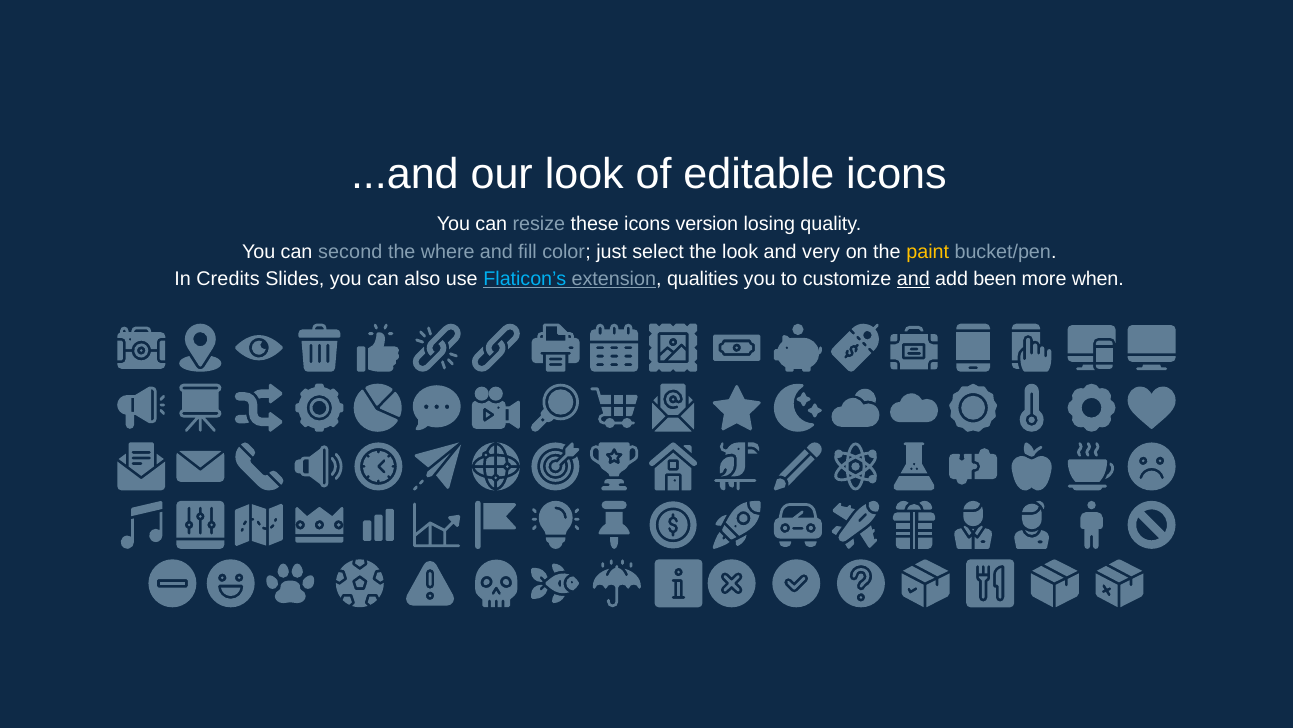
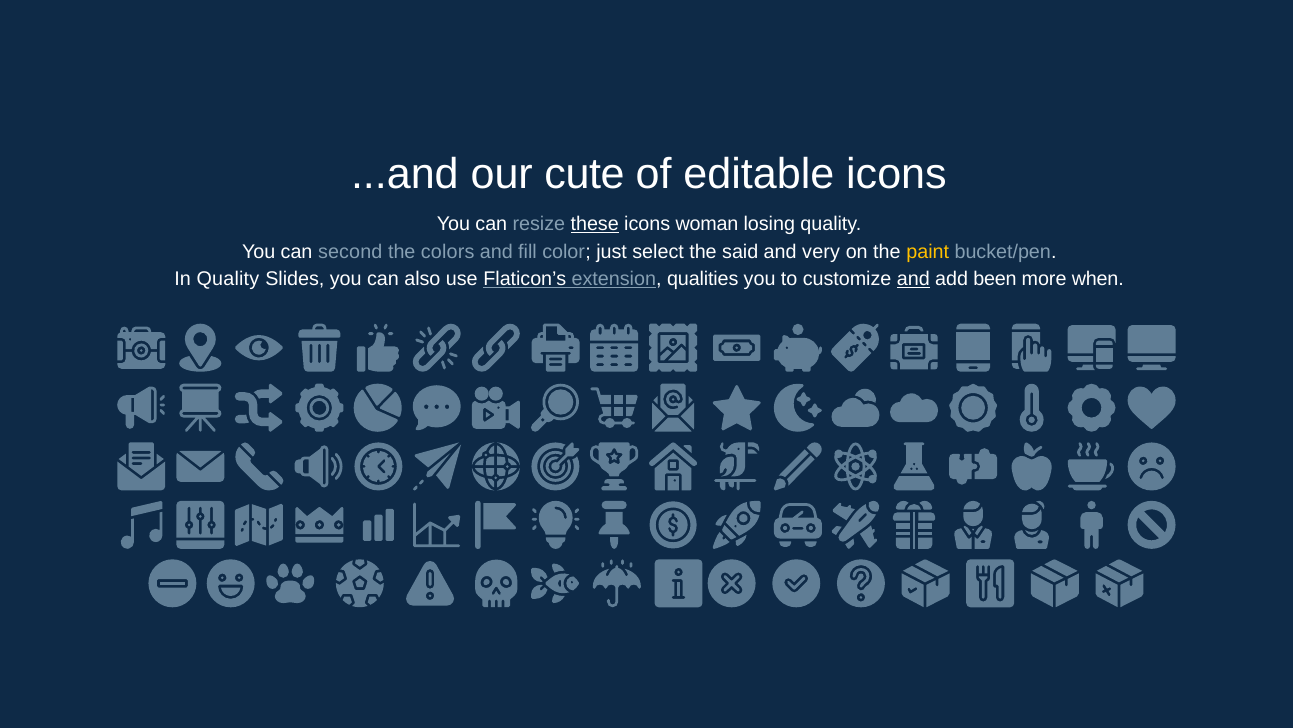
our look: look -> cute (584, 174)
these underline: none -> present (595, 224)
version: version -> woman (707, 224)
where: where -> colors (448, 251)
the look: look -> said (740, 251)
In Credits: Credits -> Quality (228, 279)
Flaticon’s colour: light blue -> white (525, 279)
